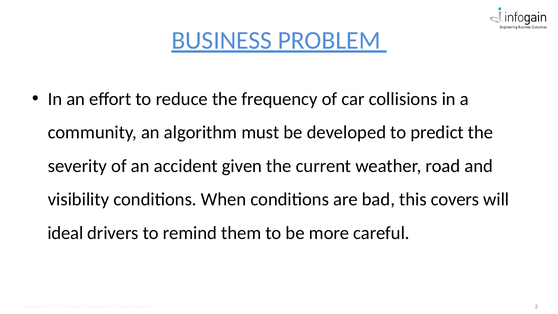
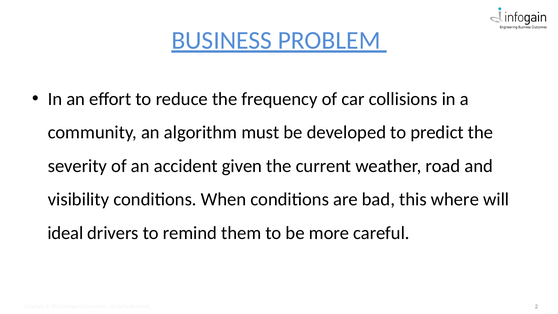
covers: covers -> where (455, 199)
